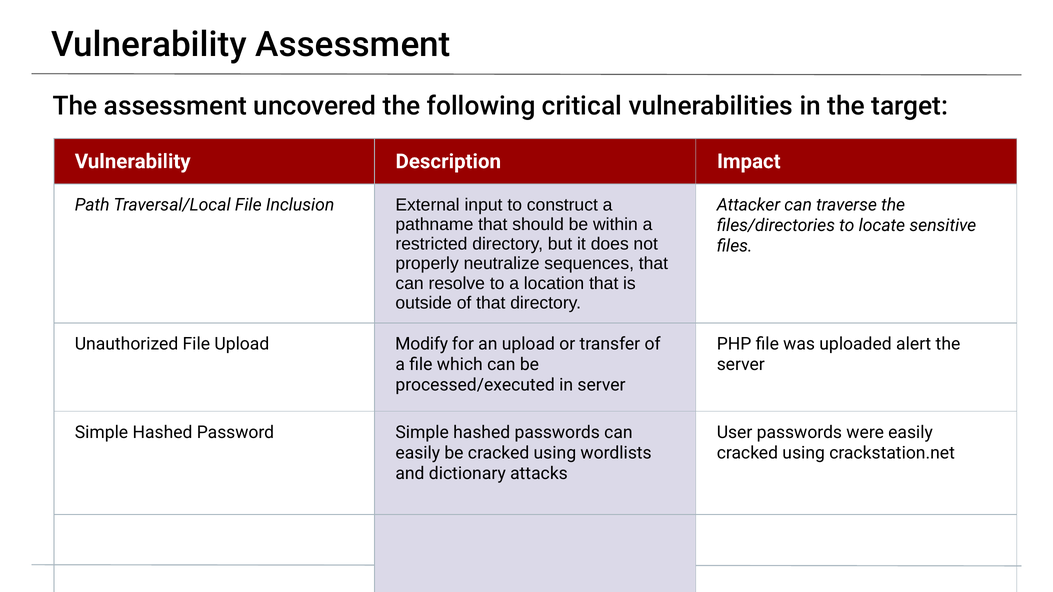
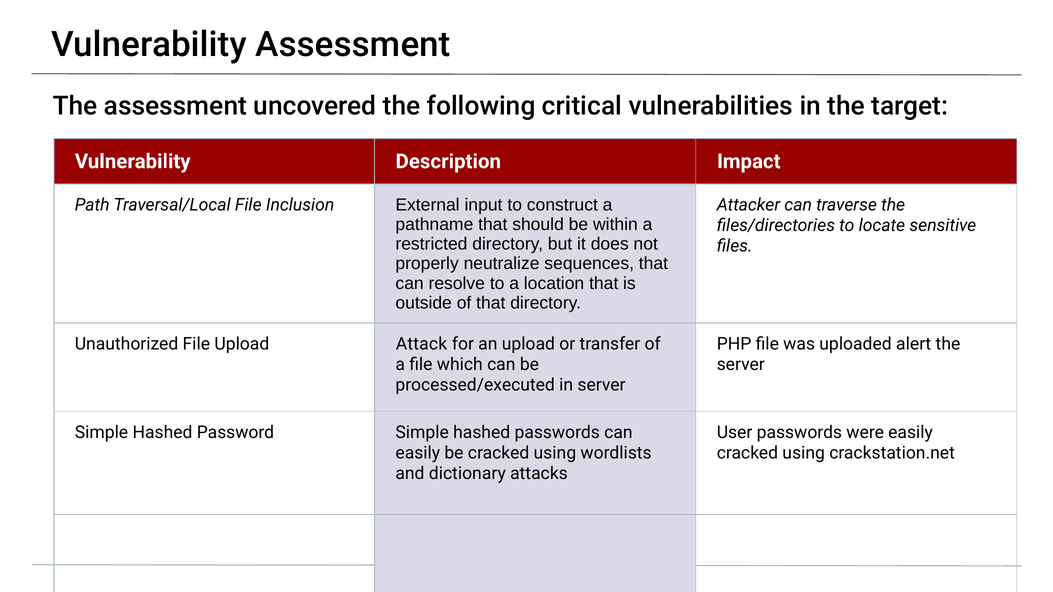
Modify: Modify -> Attack (421, 344)
